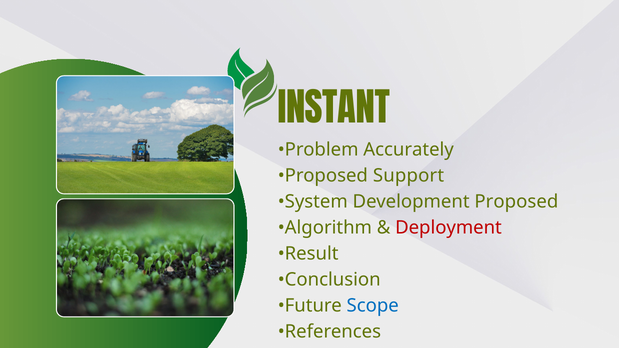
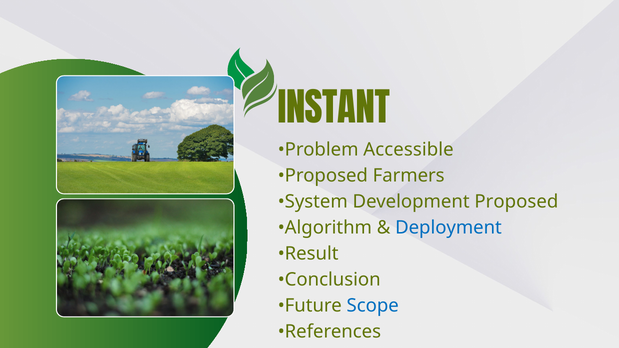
Accurately: Accurately -> Accessible (409, 150)
Support: Support -> Farmers (409, 176)
Deployment colour: red -> blue (448, 228)
